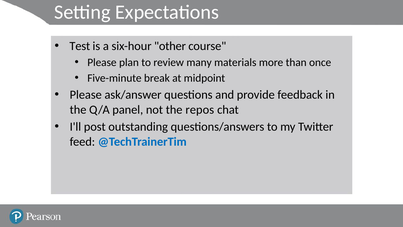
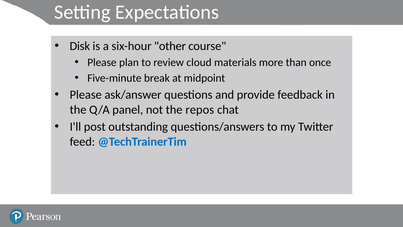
Test: Test -> Disk (80, 46)
many: many -> cloud (199, 62)
